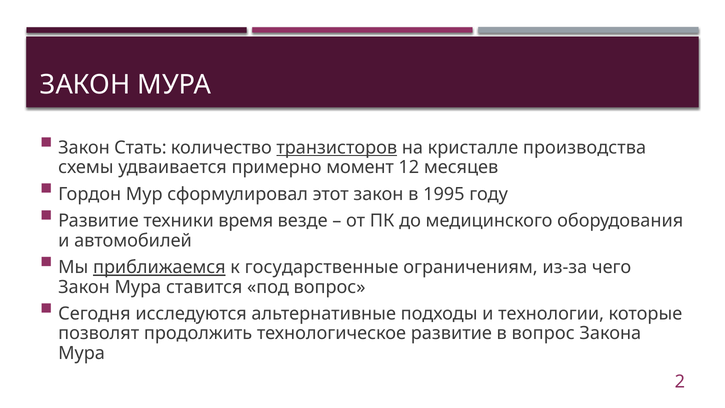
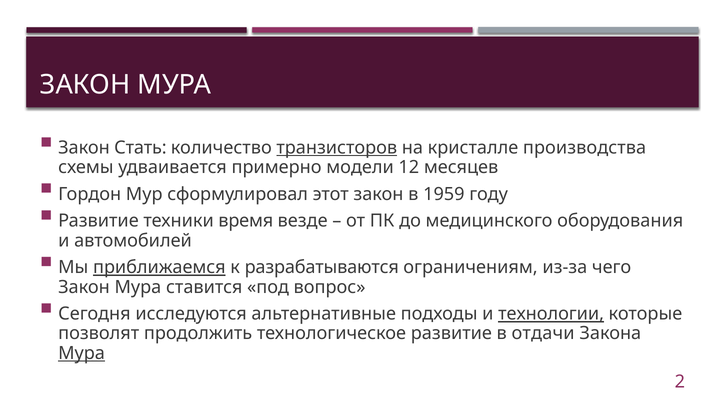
момент: момент -> модели (360, 167)
1995: 1995 -> 1959 (444, 194)
государственные: государственные -> разрабатываются (322, 267)
технологии underline: none -> present (551, 314)
в вопрос: вопрос -> отдачи (543, 333)
Мура underline: none -> present (82, 353)
